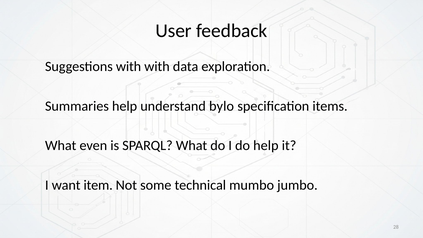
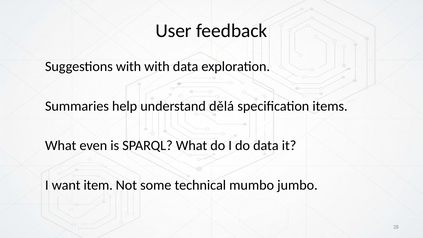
bylo: bylo -> dělá (222, 106)
do help: help -> data (266, 146)
